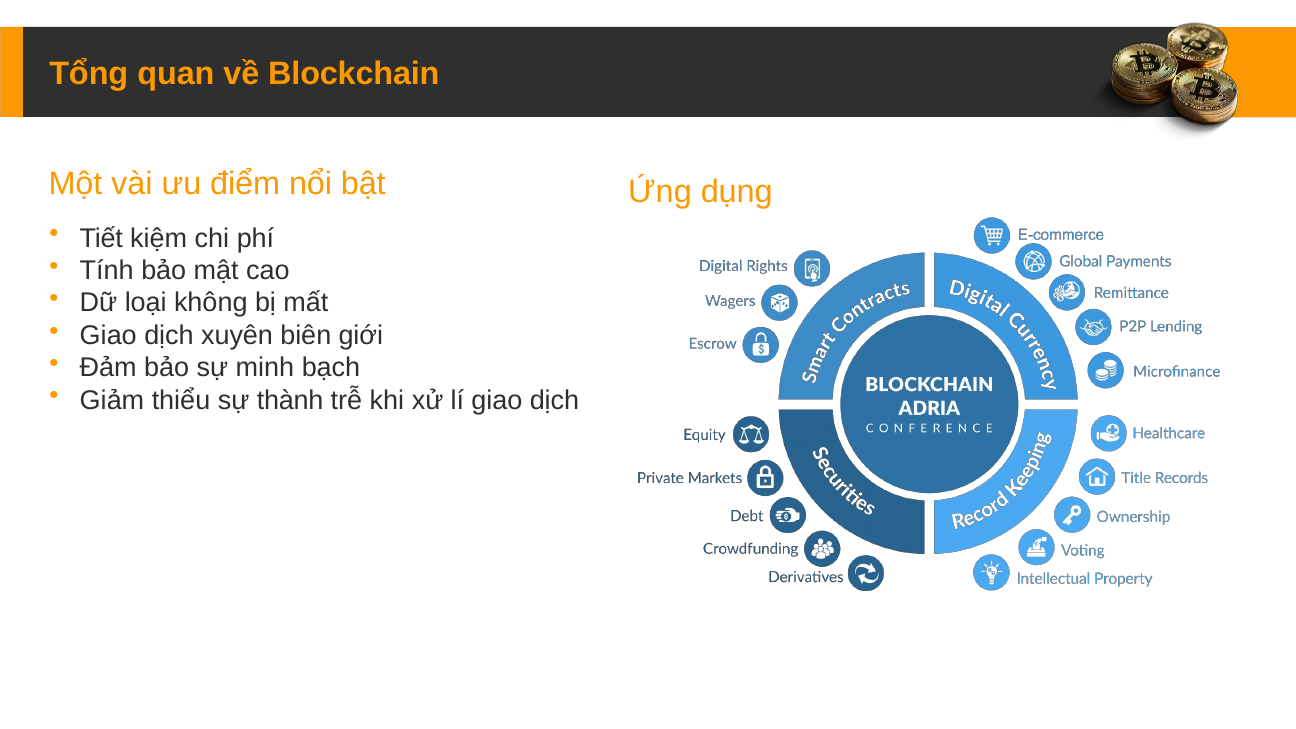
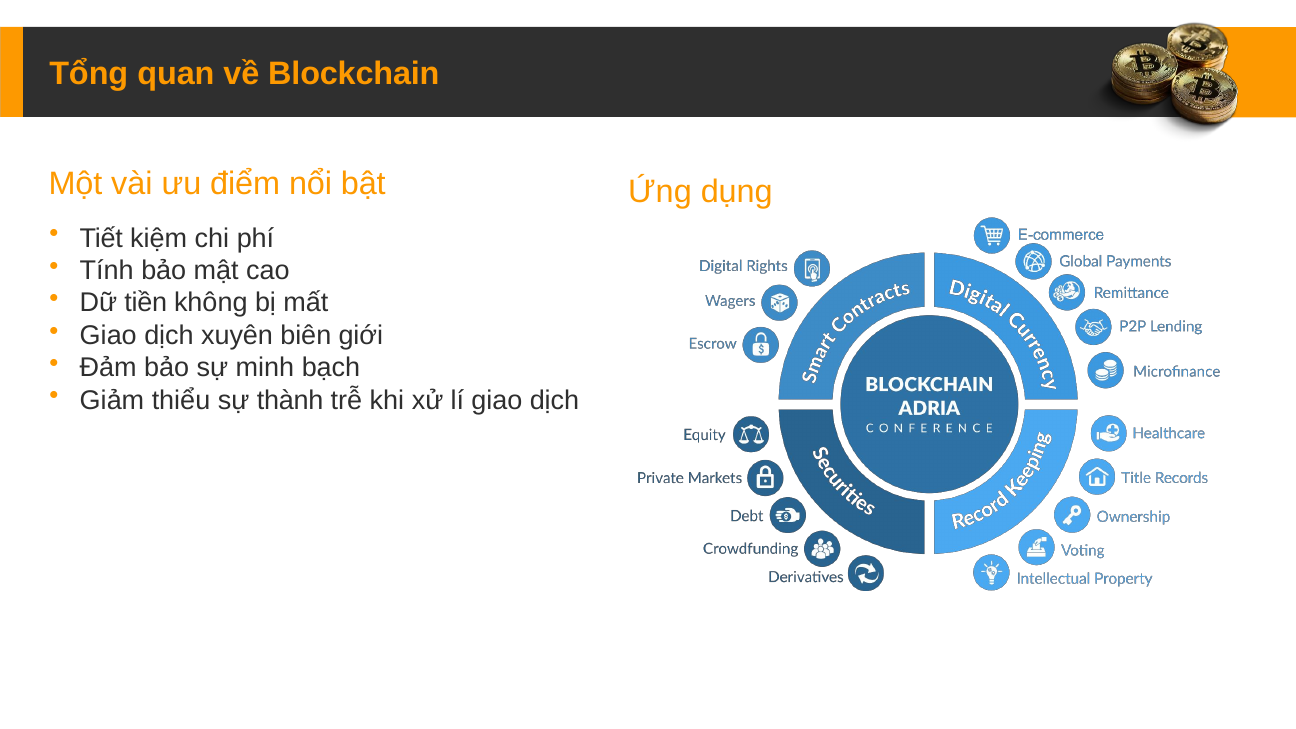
loại: loại -> tiền (146, 303)
